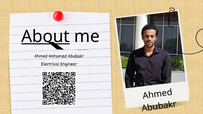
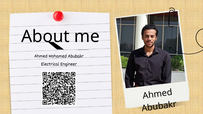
About underline: present -> none (45, 37)
